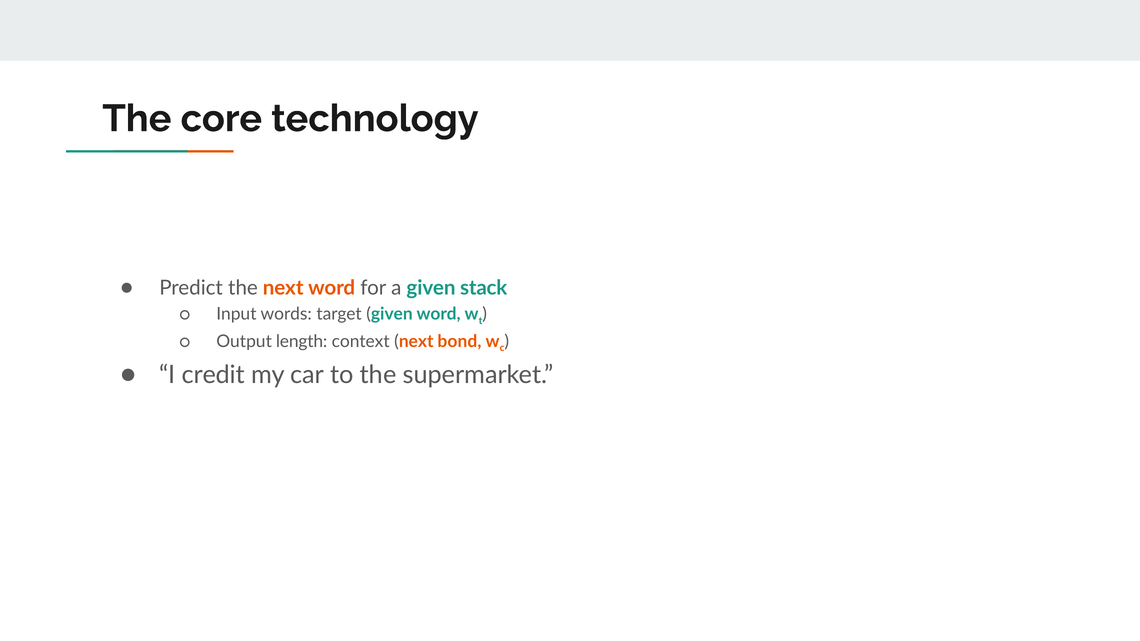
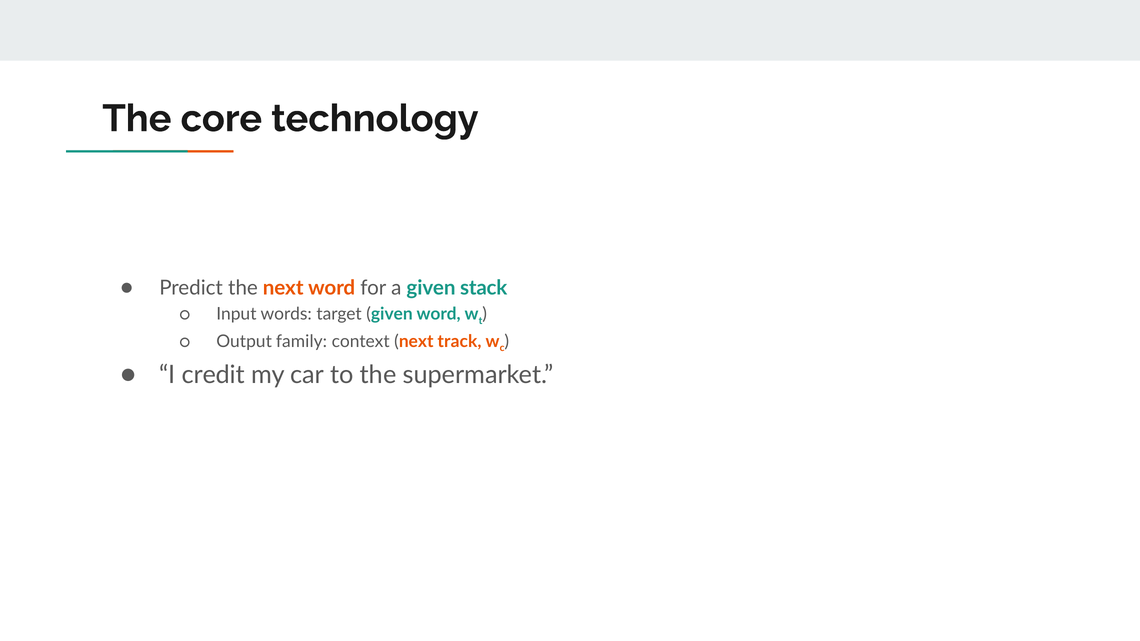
length: length -> family (302, 341)
bond: bond -> track (459, 341)
